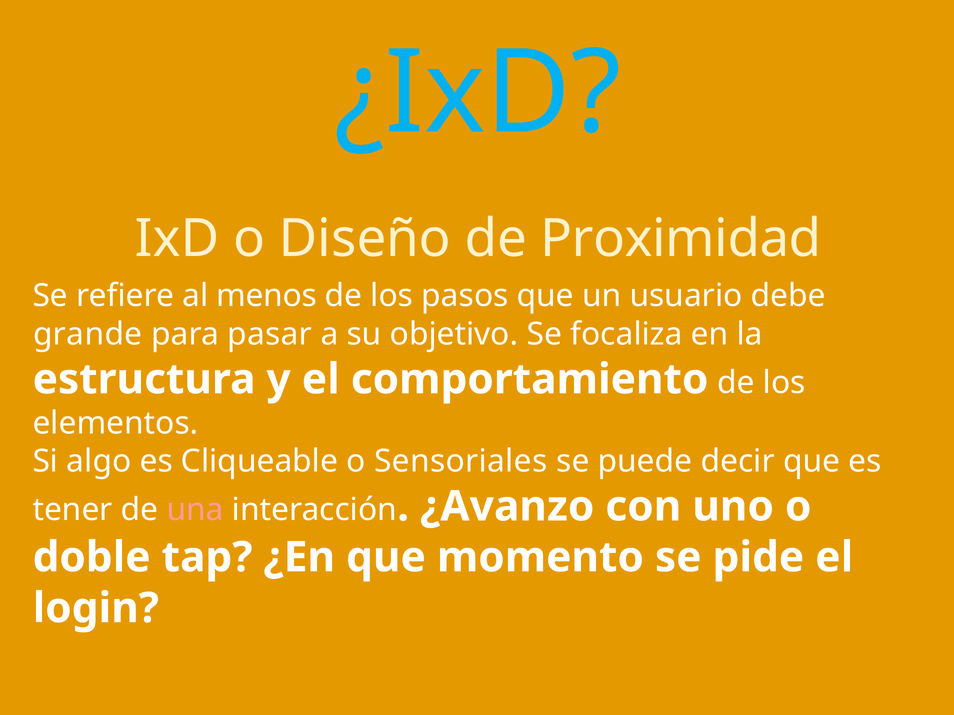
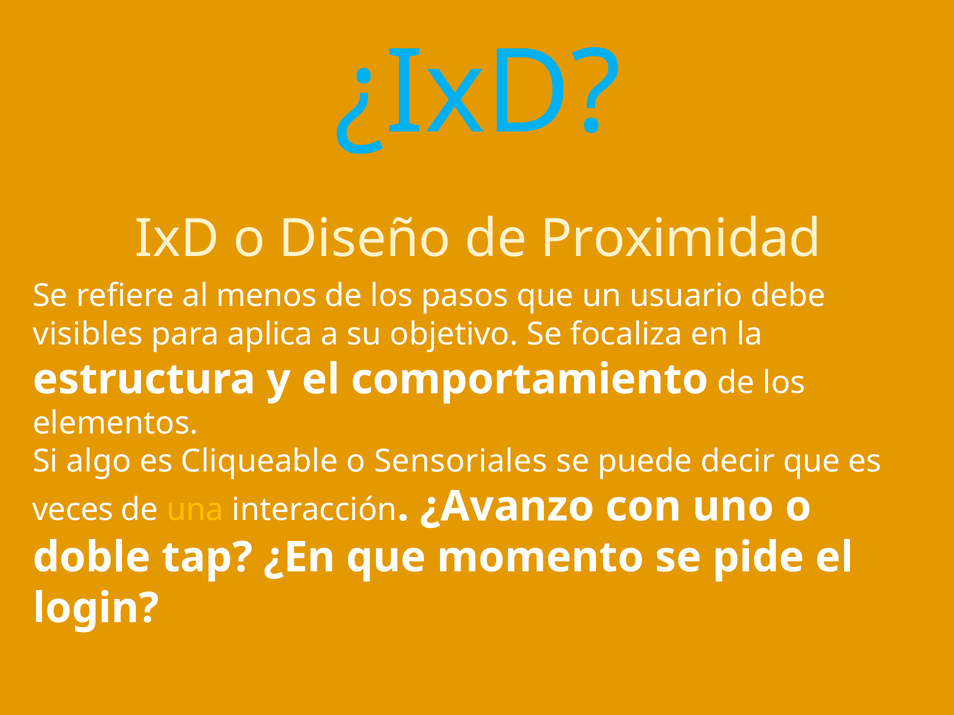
grande: grande -> visibles (88, 334)
pasar: pasar -> aplica (270, 334)
tener: tener -> veces (73, 510)
una colour: pink -> yellow (195, 510)
